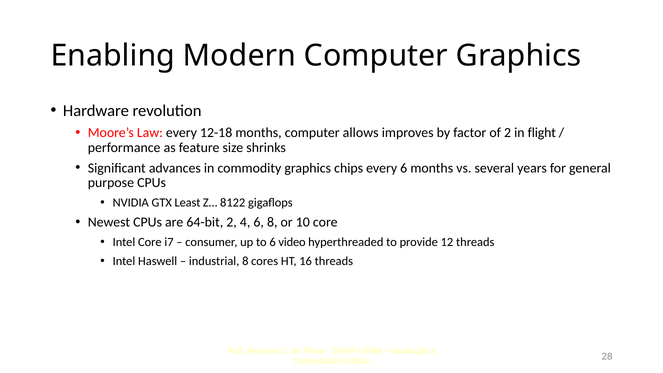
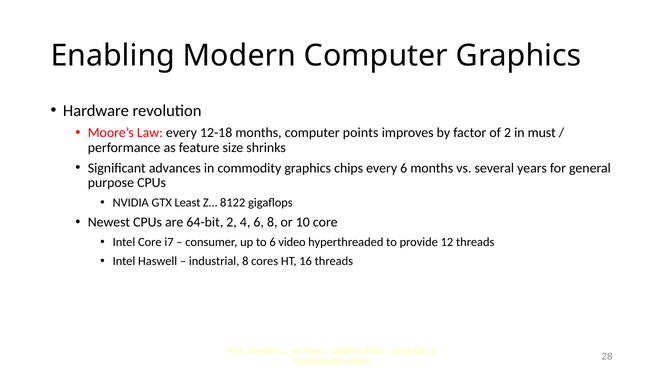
allows: allows -> points (361, 133)
flight: flight -> must (542, 133)
